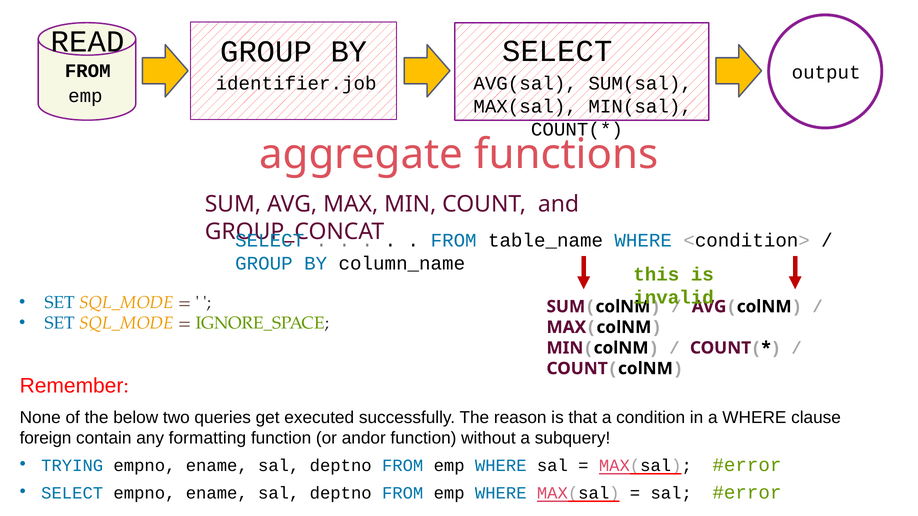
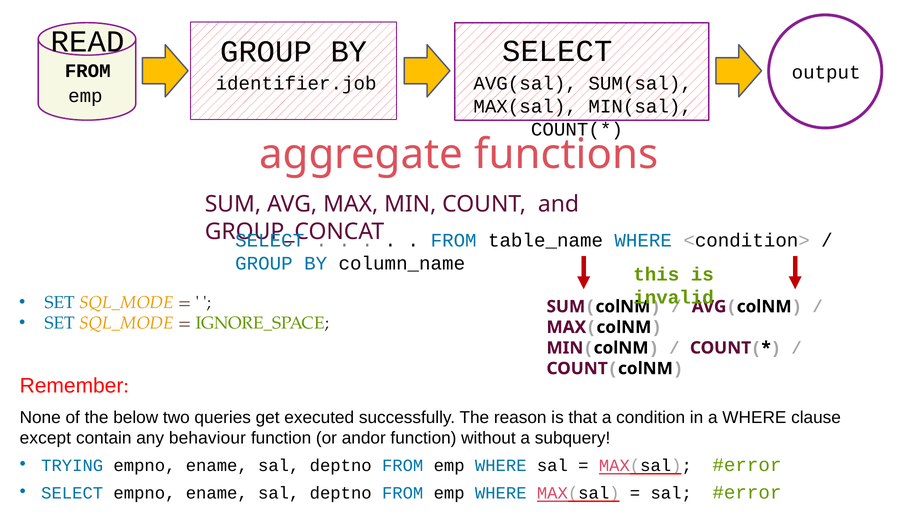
foreign: foreign -> except (45, 439)
formatting: formatting -> behaviour (207, 439)
